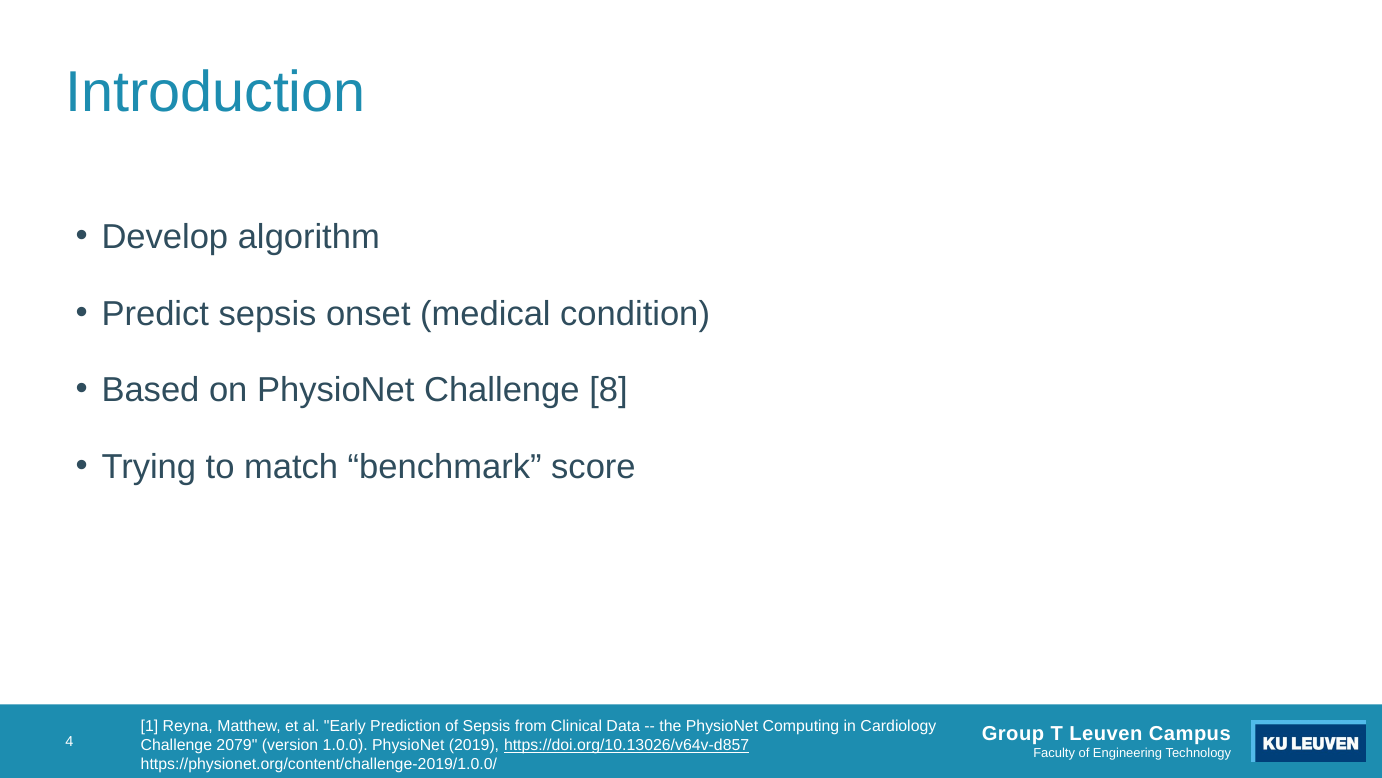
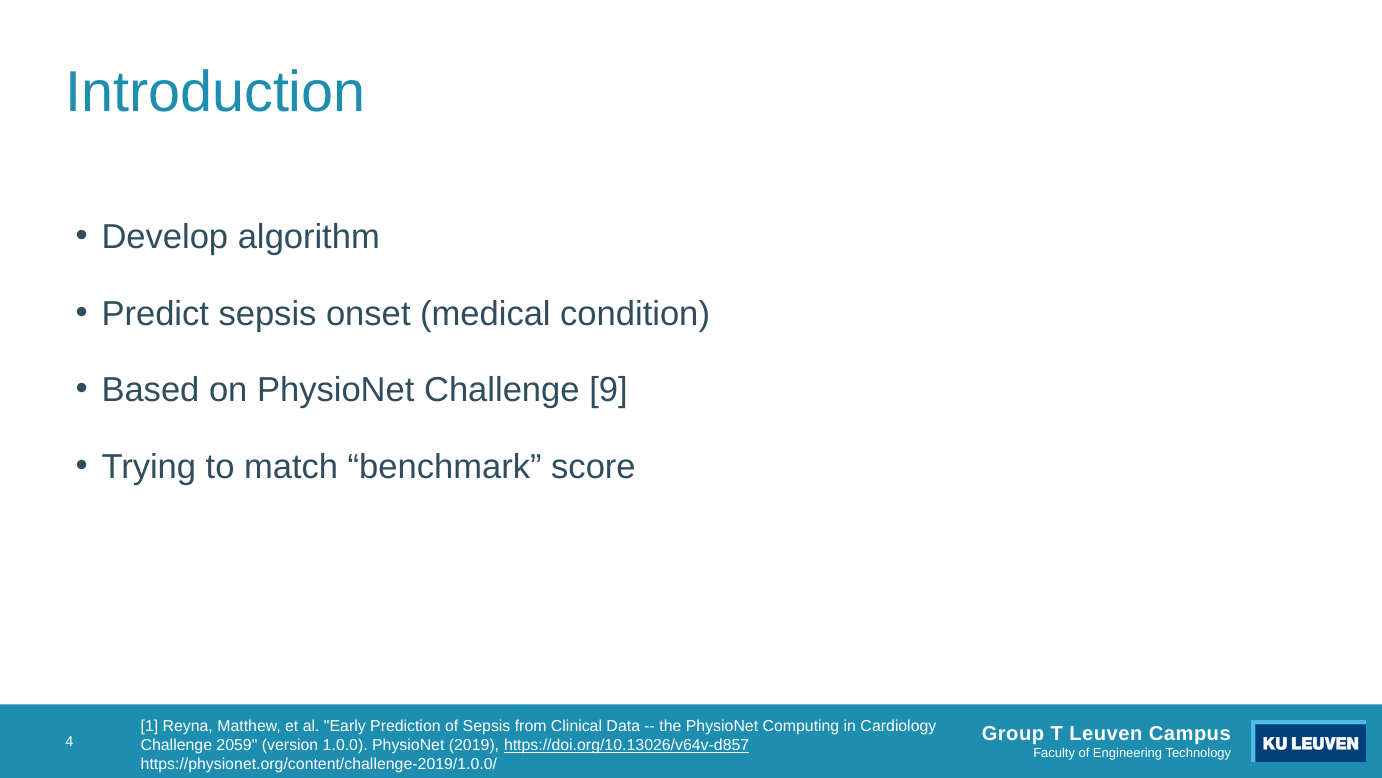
8: 8 -> 9 (608, 390)
2079: 2079 -> 2059 (237, 745)
